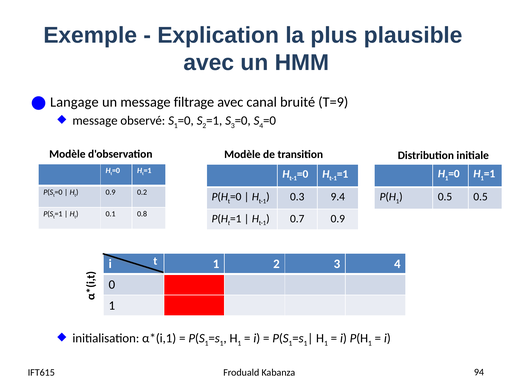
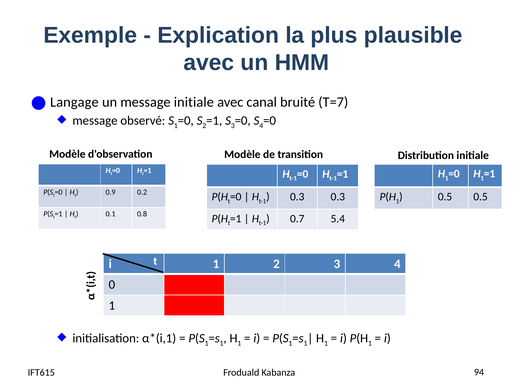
message filtrage: filtrage -> initiale (194, 102)
T=9: T=9 -> T=7 (333, 102)
0.3 9.4: 9.4 -> 0.3 (338, 197)
0.7 0.9: 0.9 -> 5.4 (338, 218)
